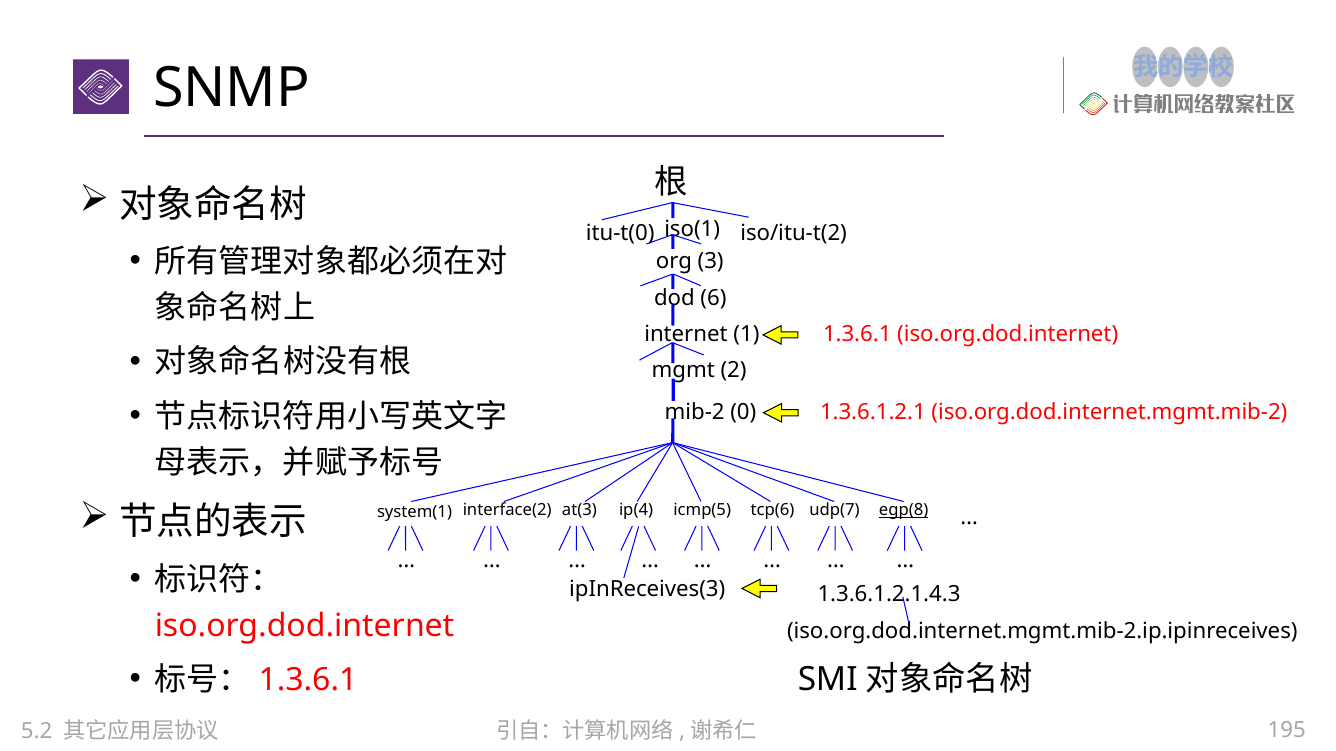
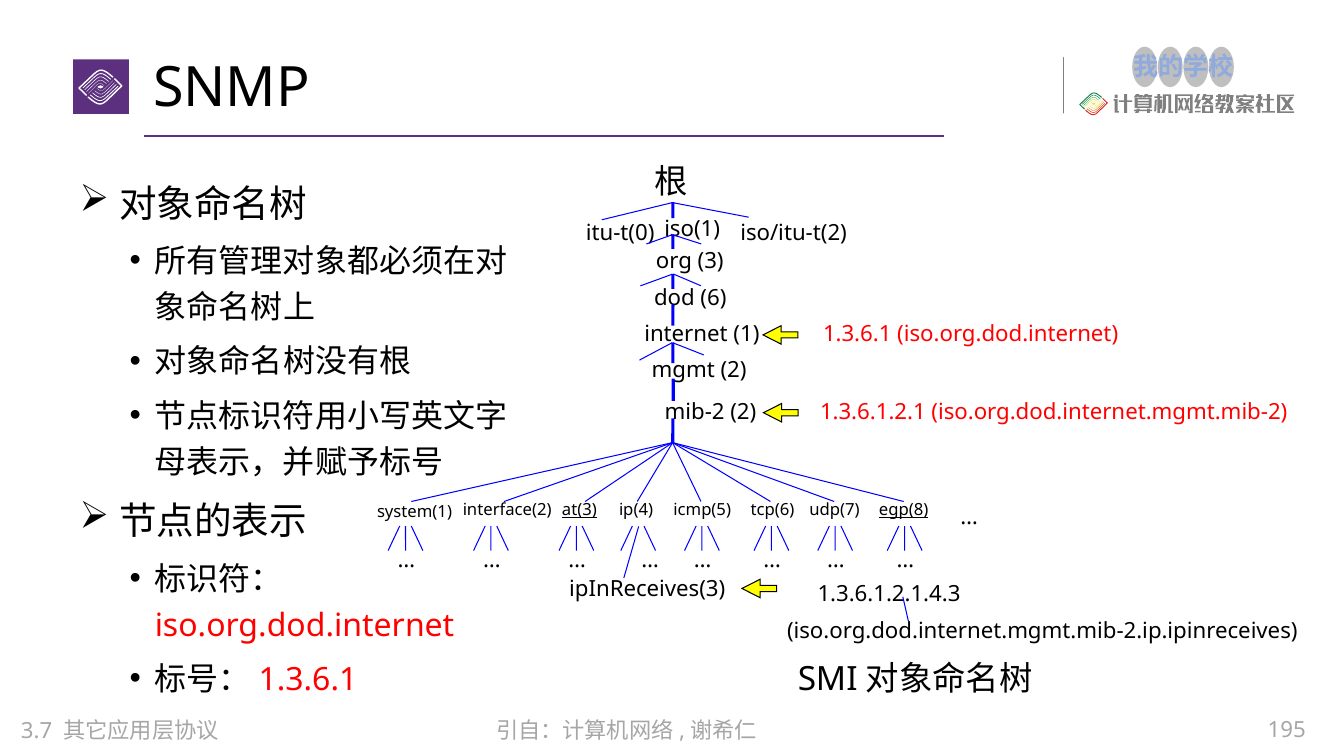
mib-2 0: 0 -> 2 (743, 412)
at(3 underline: none -> present (579, 511)
5.2: 5.2 -> 3.7 (37, 731)
